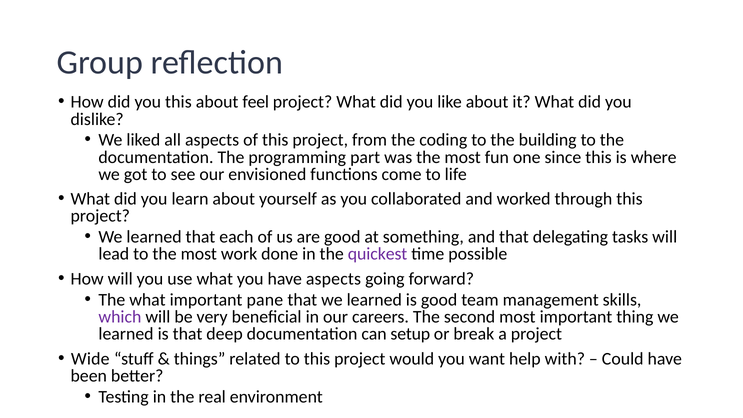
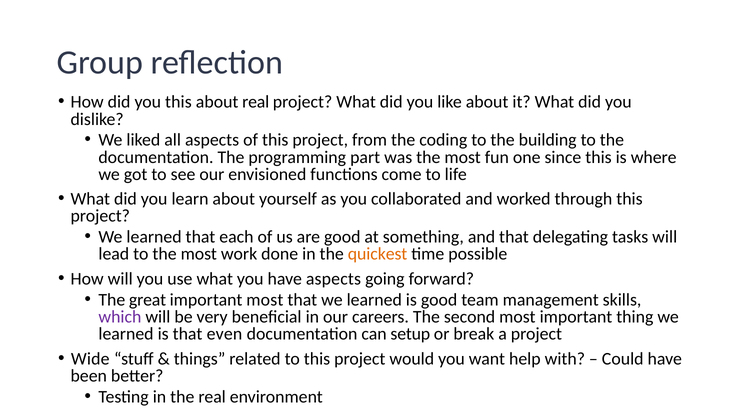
about feel: feel -> real (256, 102)
quickest colour: purple -> orange (378, 254)
The what: what -> great (148, 300)
important pane: pane -> most (265, 300)
deep: deep -> even (224, 334)
